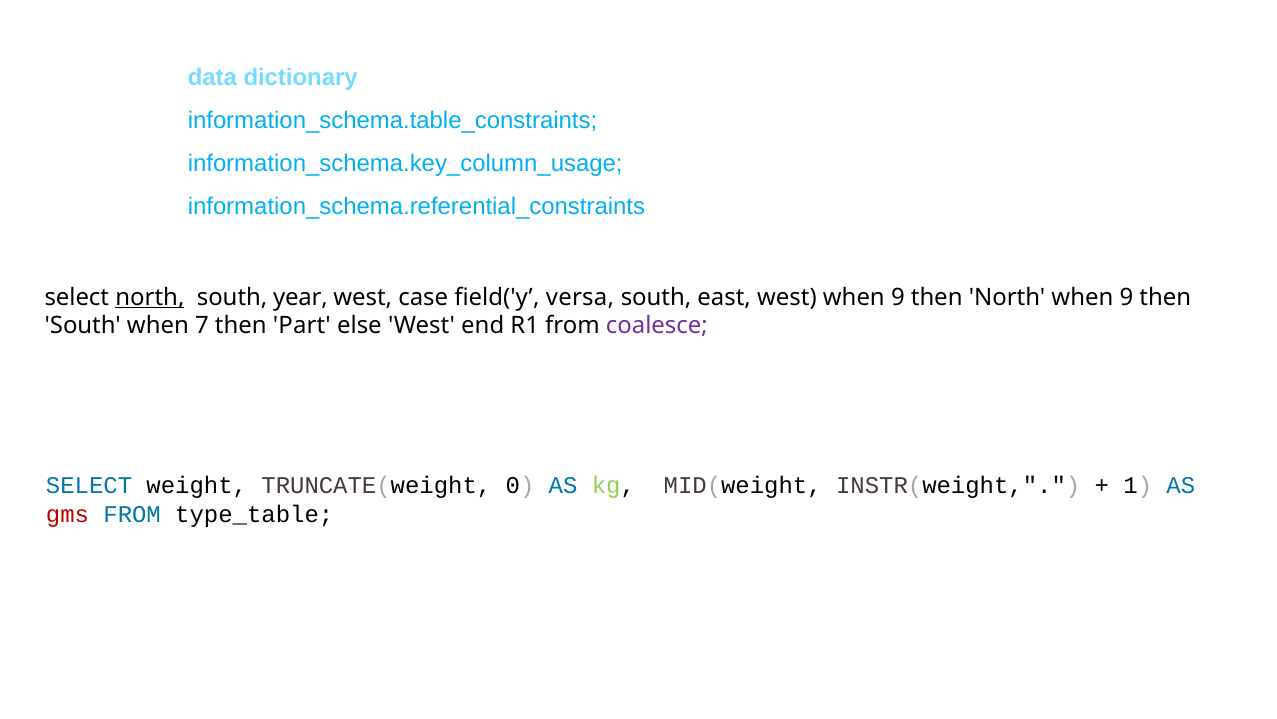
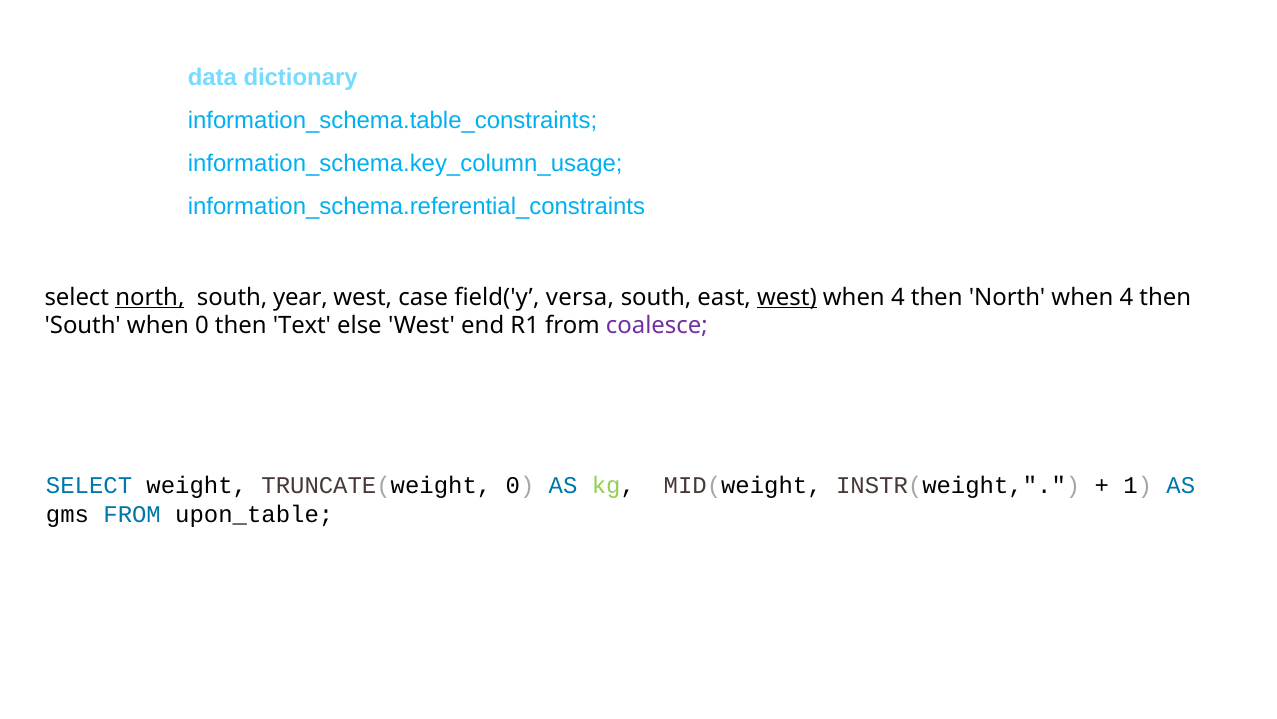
west underline: none -> present (787, 297)
9: 9 -> 4 (898, 297)
North when 9: 9 -> 4 (1126, 297)
when 7: 7 -> 0 (202, 326)
Part: Part -> Text (302, 326)
gms colour: red -> black (67, 514)
type_table: type_table -> upon_table (254, 514)
